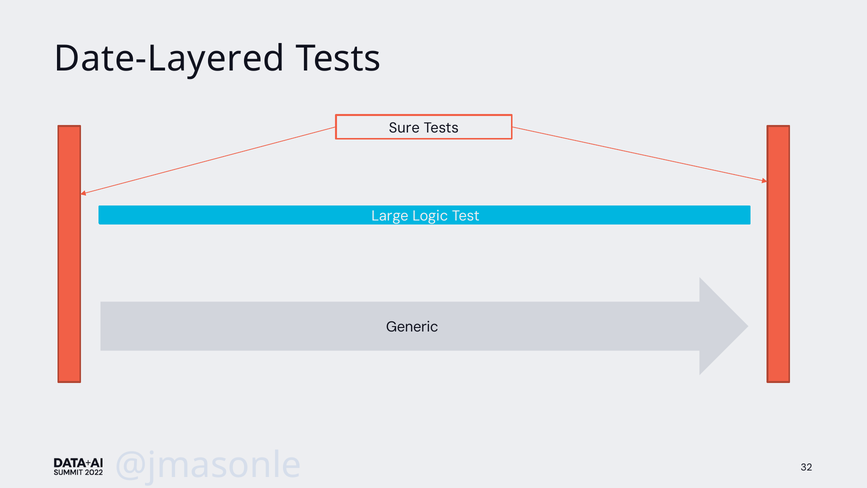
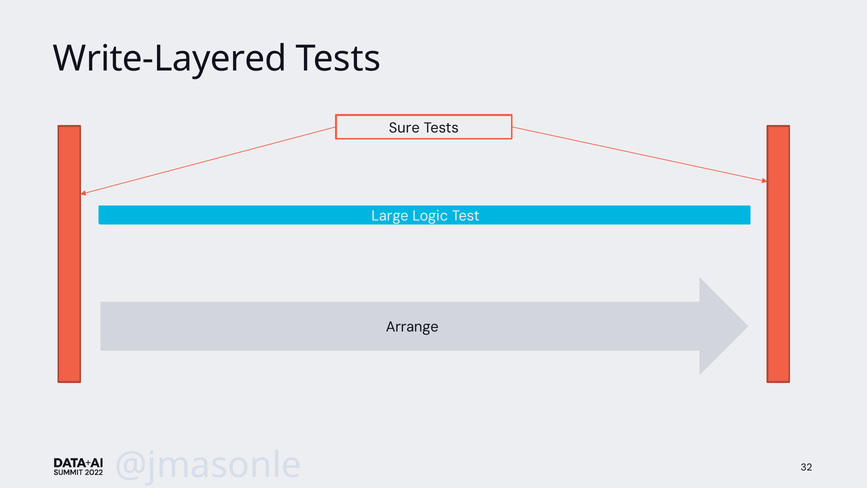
Date-Layered: Date-Layered -> Write-Layered (170, 59)
Generic: Generic -> Arrange (412, 327)
